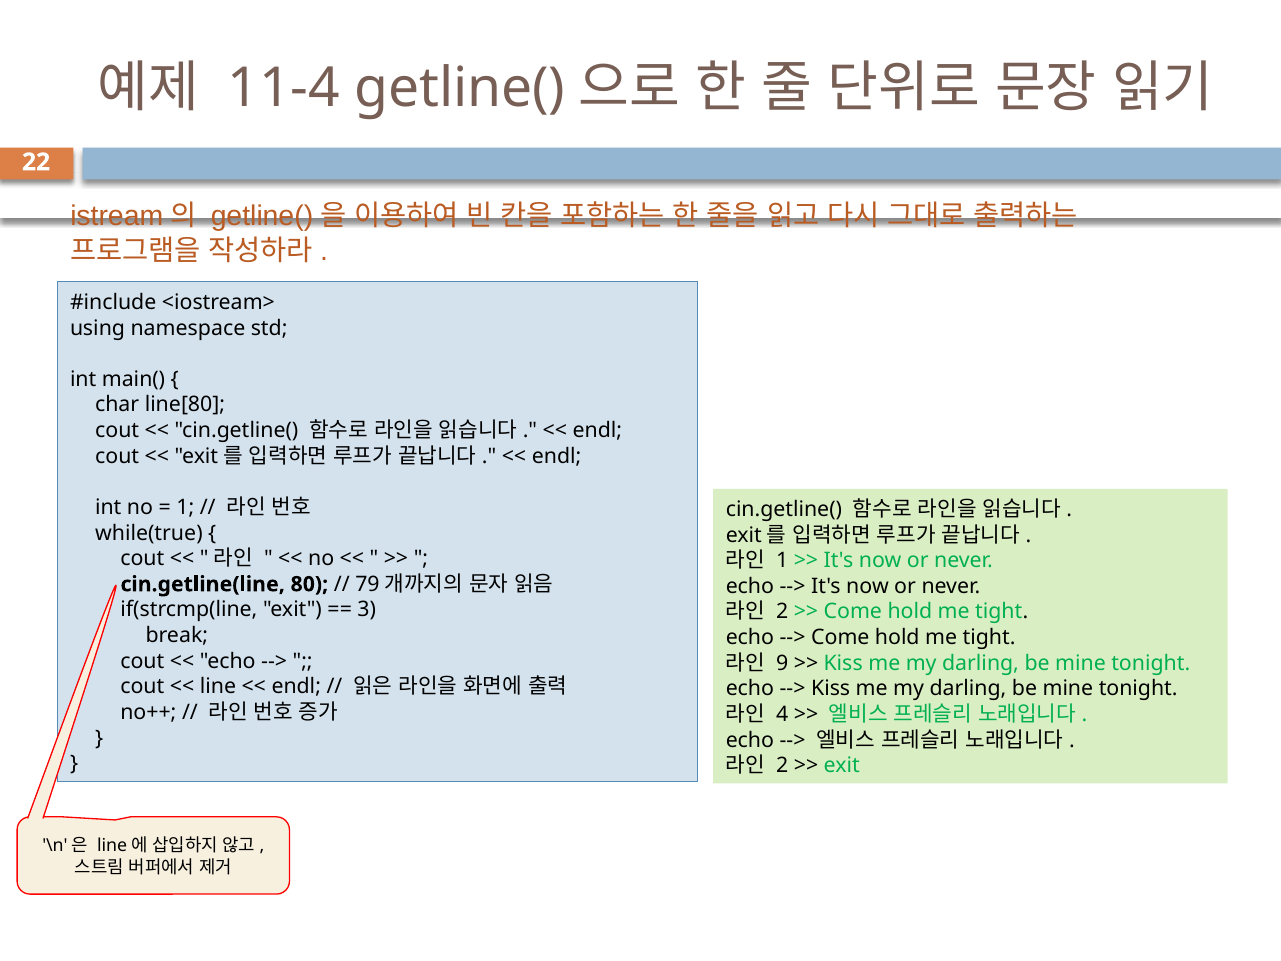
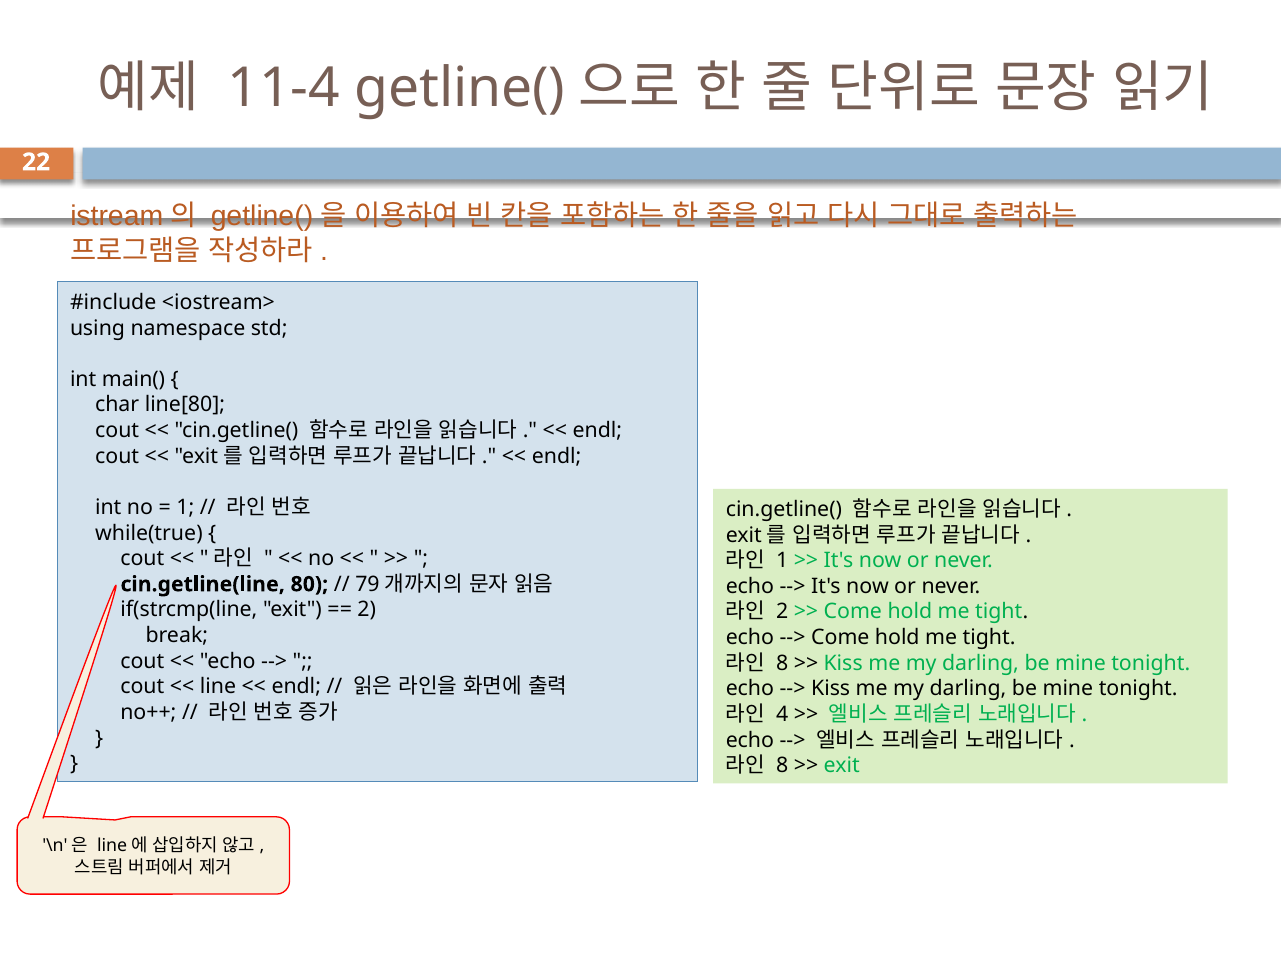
3: 3 -> 2 (367, 610)
9: 9 -> 8 (782, 663)
2: 2 -> 8 (782, 765)
